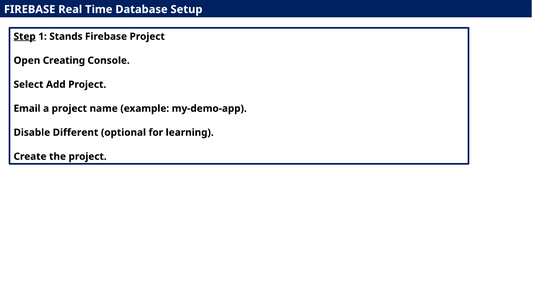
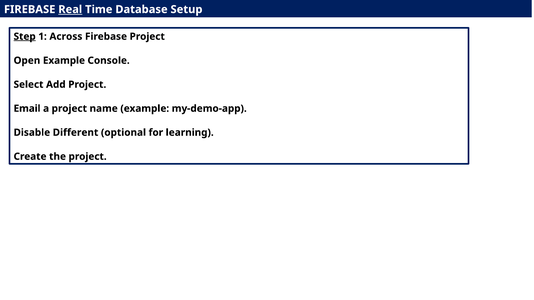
Real underline: none -> present (70, 9)
Stands: Stands -> Across (66, 37)
Open Creating: Creating -> Example (64, 61)
